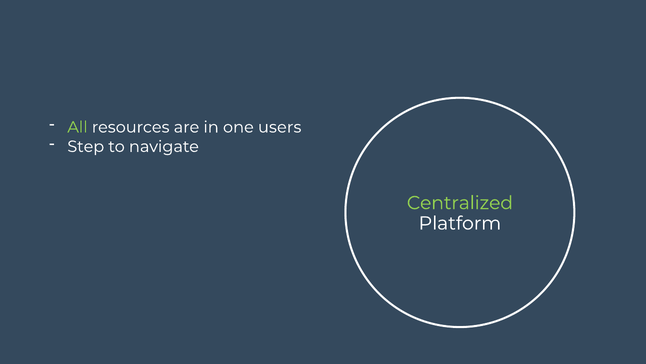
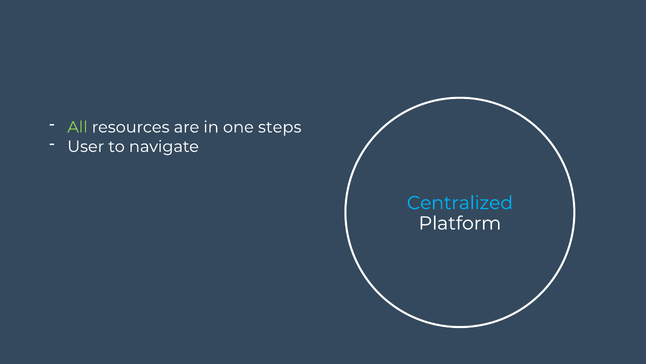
users: users -> steps (280, 127)
Step: Step -> User (86, 146)
Centralized colour: light green -> light blue (460, 203)
